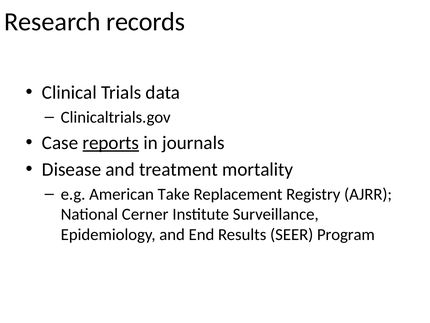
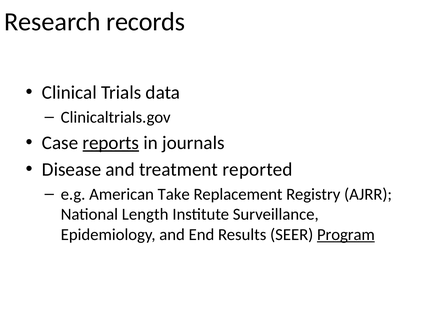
mortality: mortality -> reported (258, 169)
Cerner: Cerner -> Length (145, 214)
Program underline: none -> present (346, 234)
